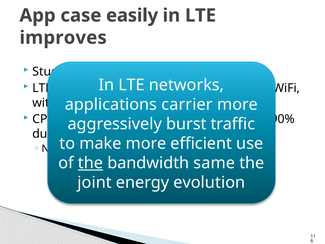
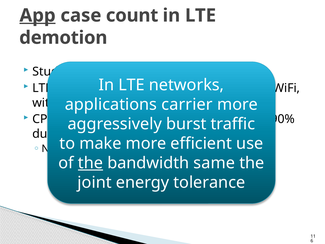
App underline: none -> present (38, 15)
easily: easily -> count (132, 15)
improves: improves -> demotion (63, 38)
evolution: evolution -> tolerance (209, 182)
